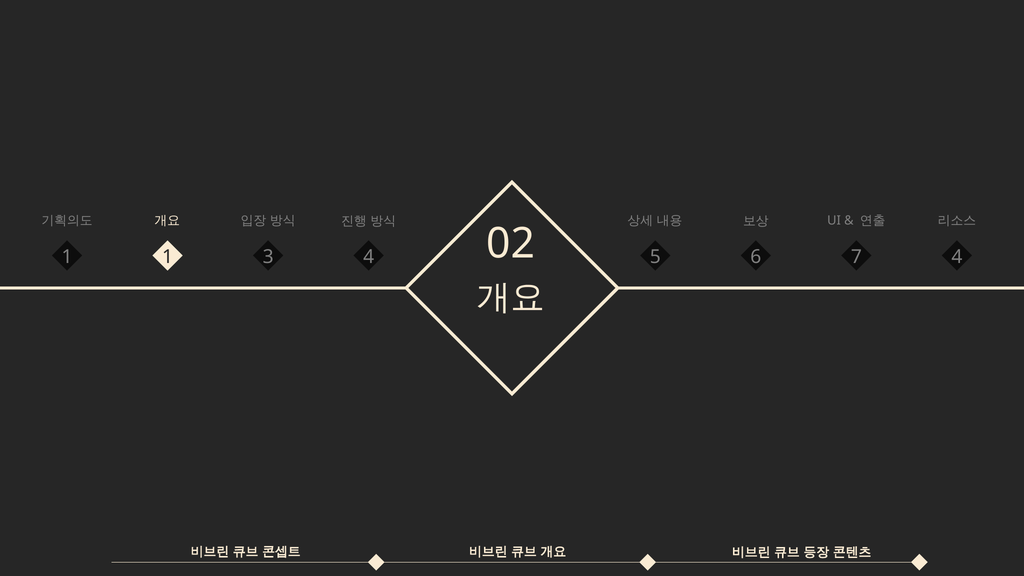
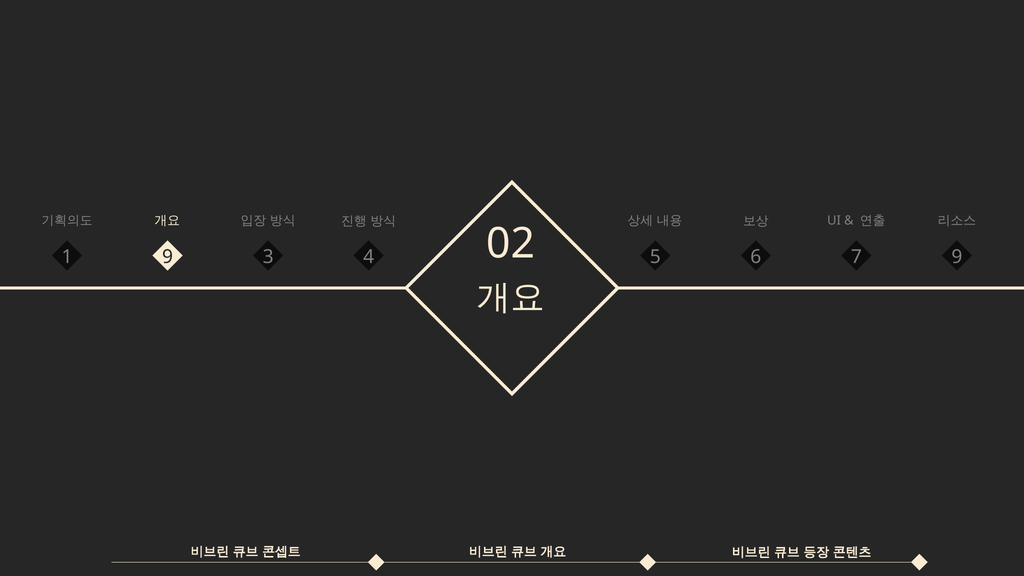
1 1: 1 -> 9 (168, 257)
4 4: 4 -> 9 (957, 257)
